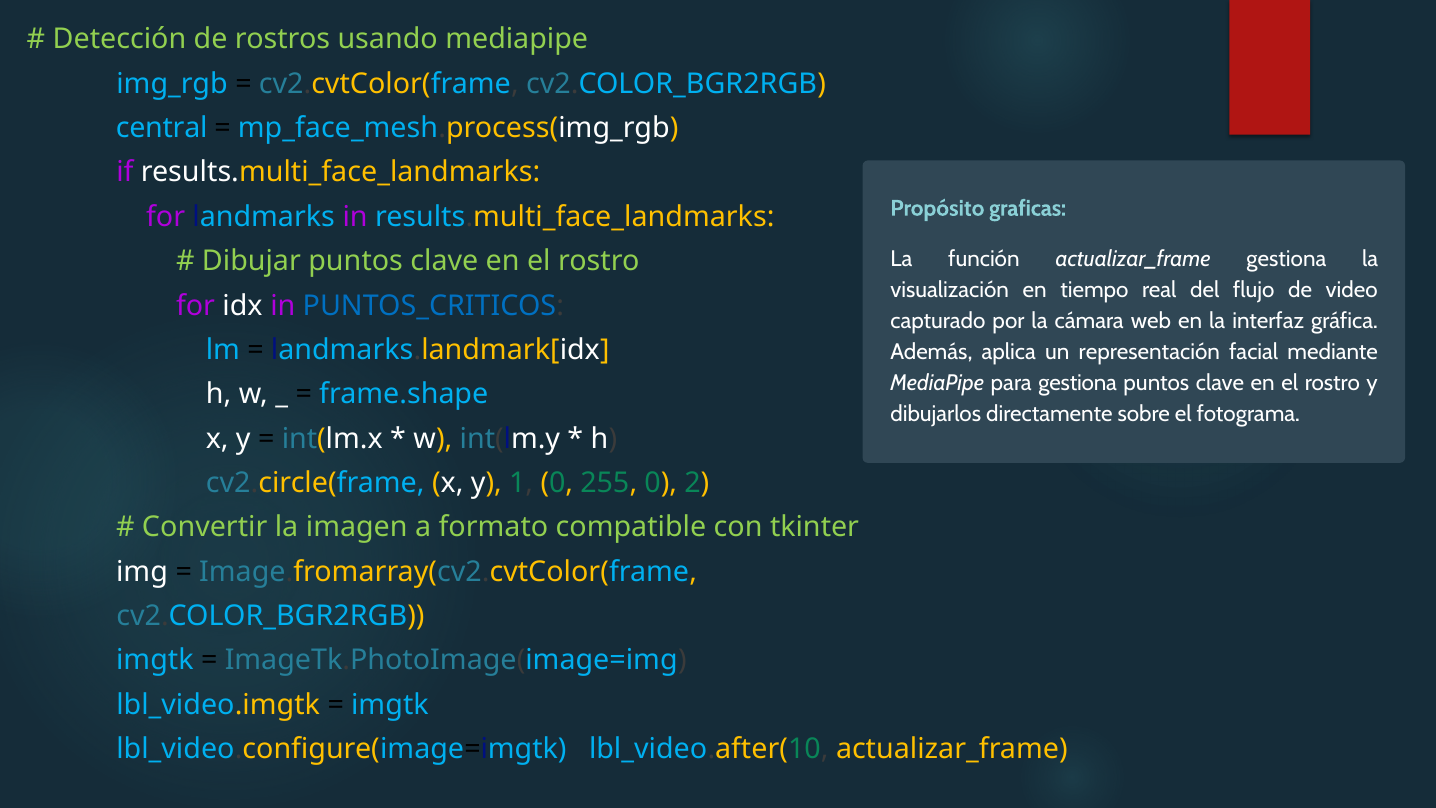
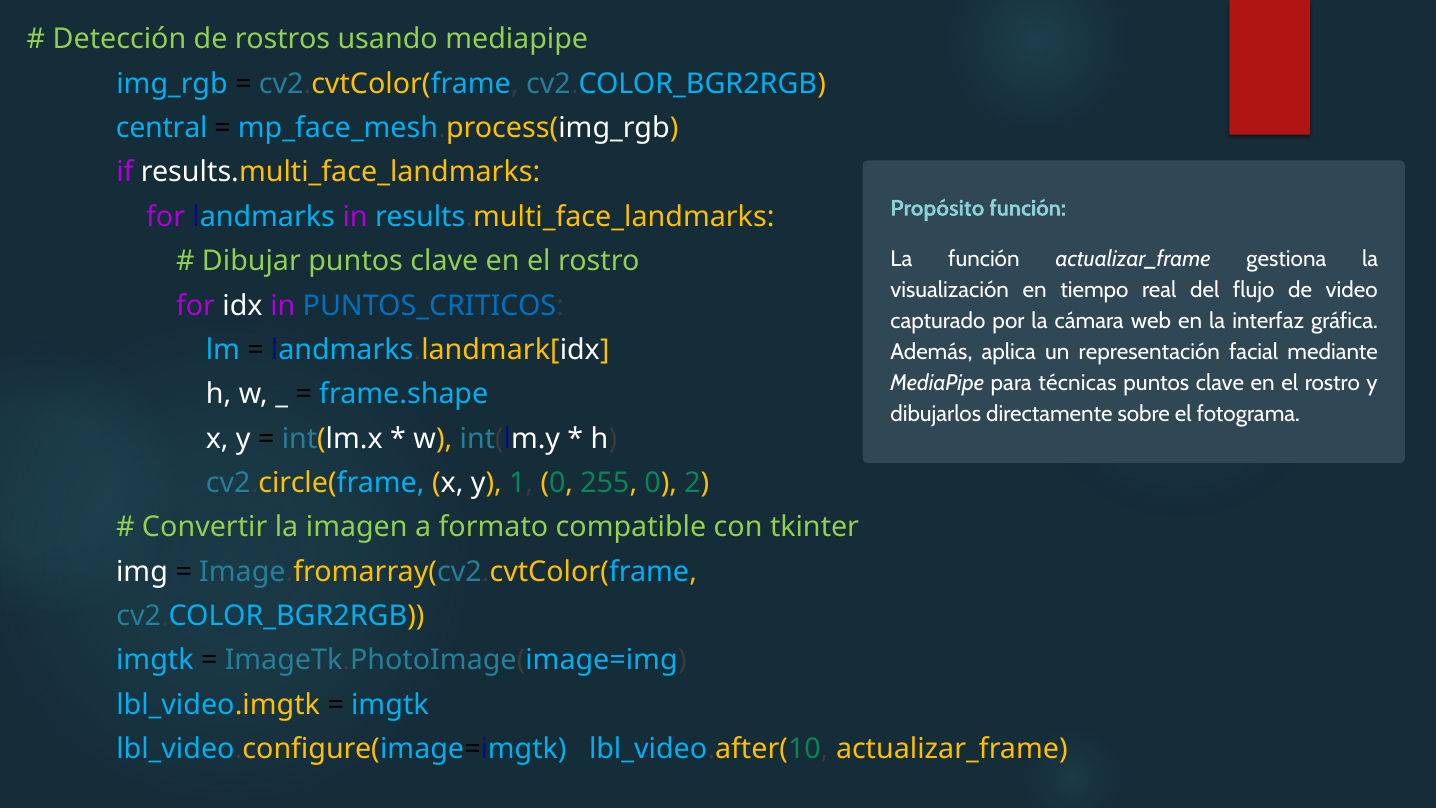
Propósito graficas: graficas -> función (1028, 208)
para gestiona: gestiona -> técnicas (1077, 383)
